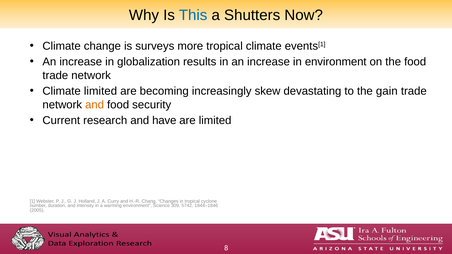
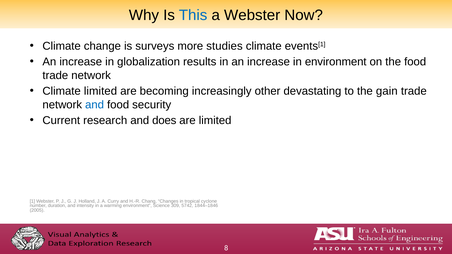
a Shutters: Shutters -> Webster (252, 15)
more tropical: tropical -> studies (224, 46)
skew: skew -> other (268, 91)
and colour: orange -> blue (95, 105)
have: have -> does (164, 121)
